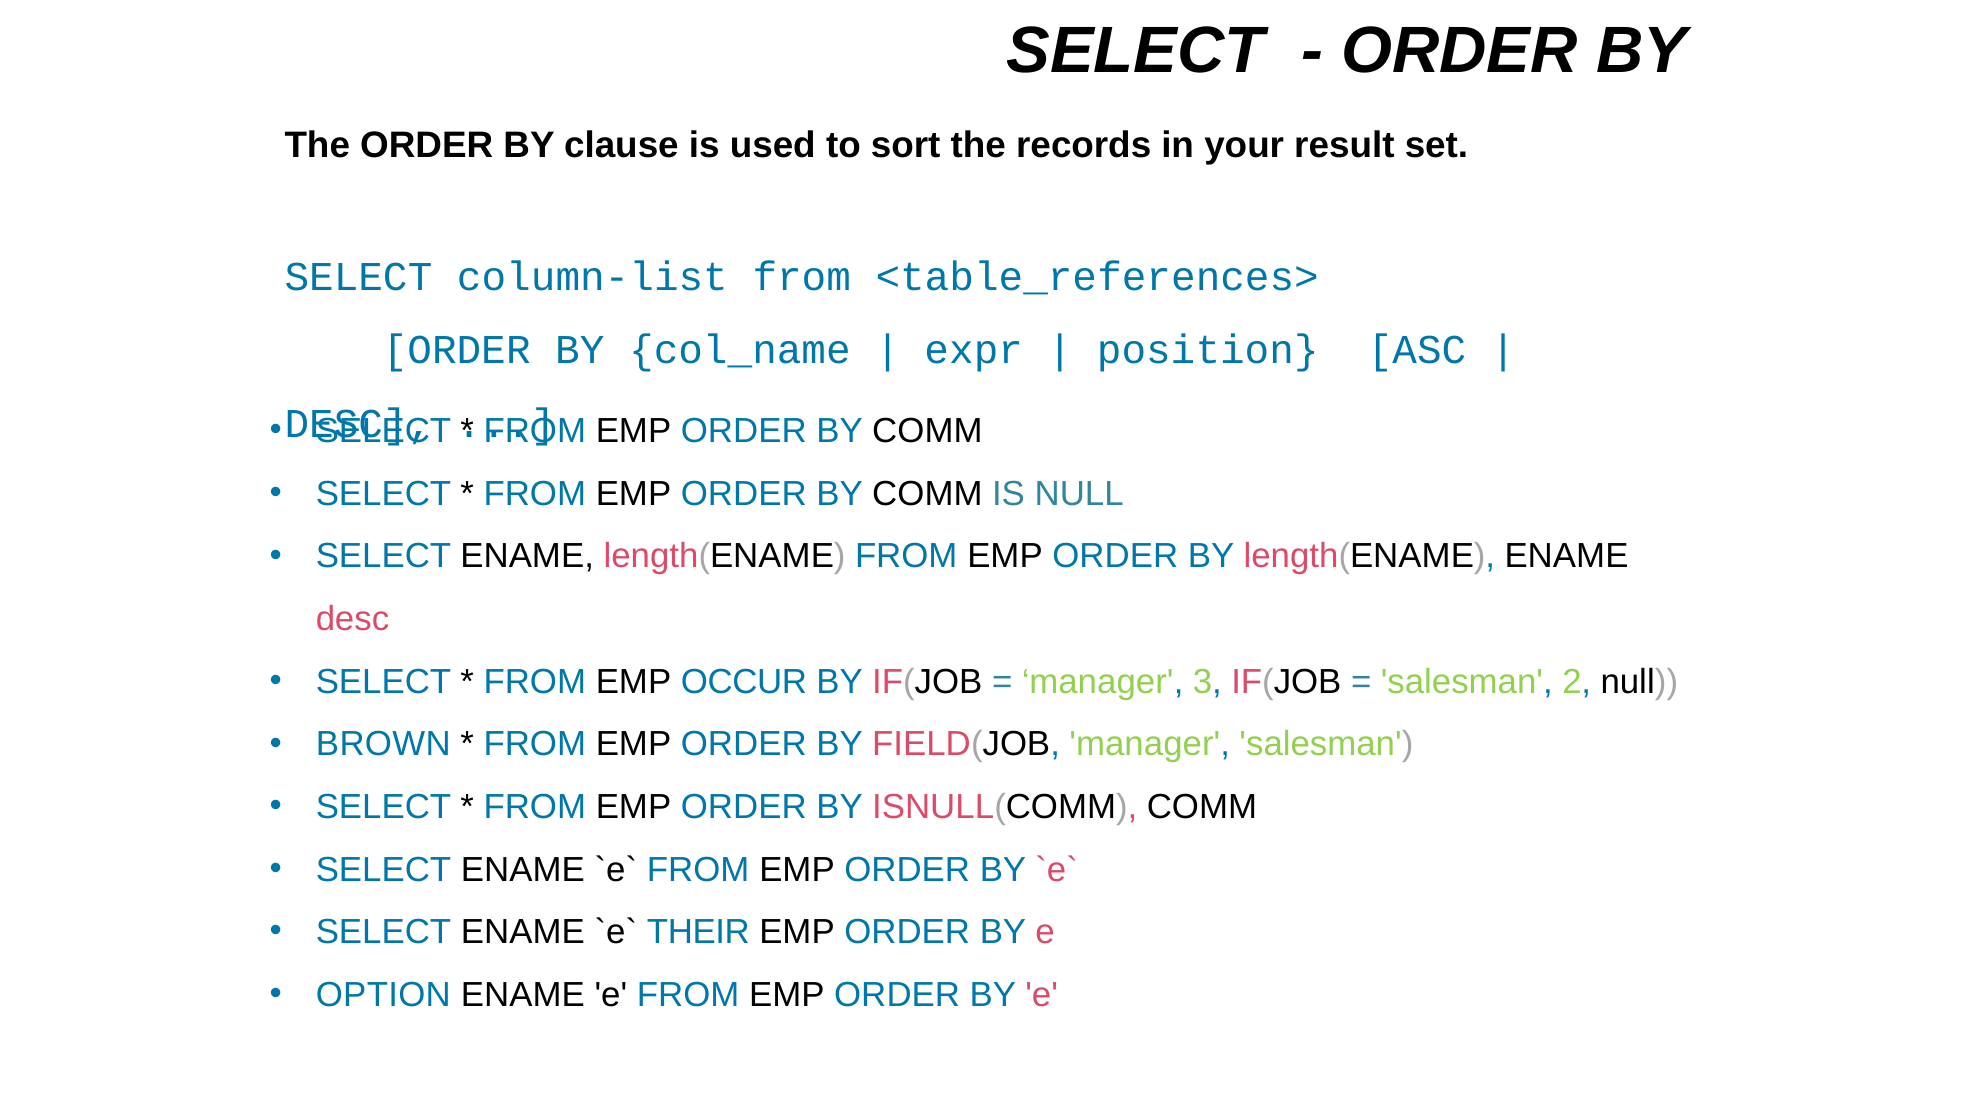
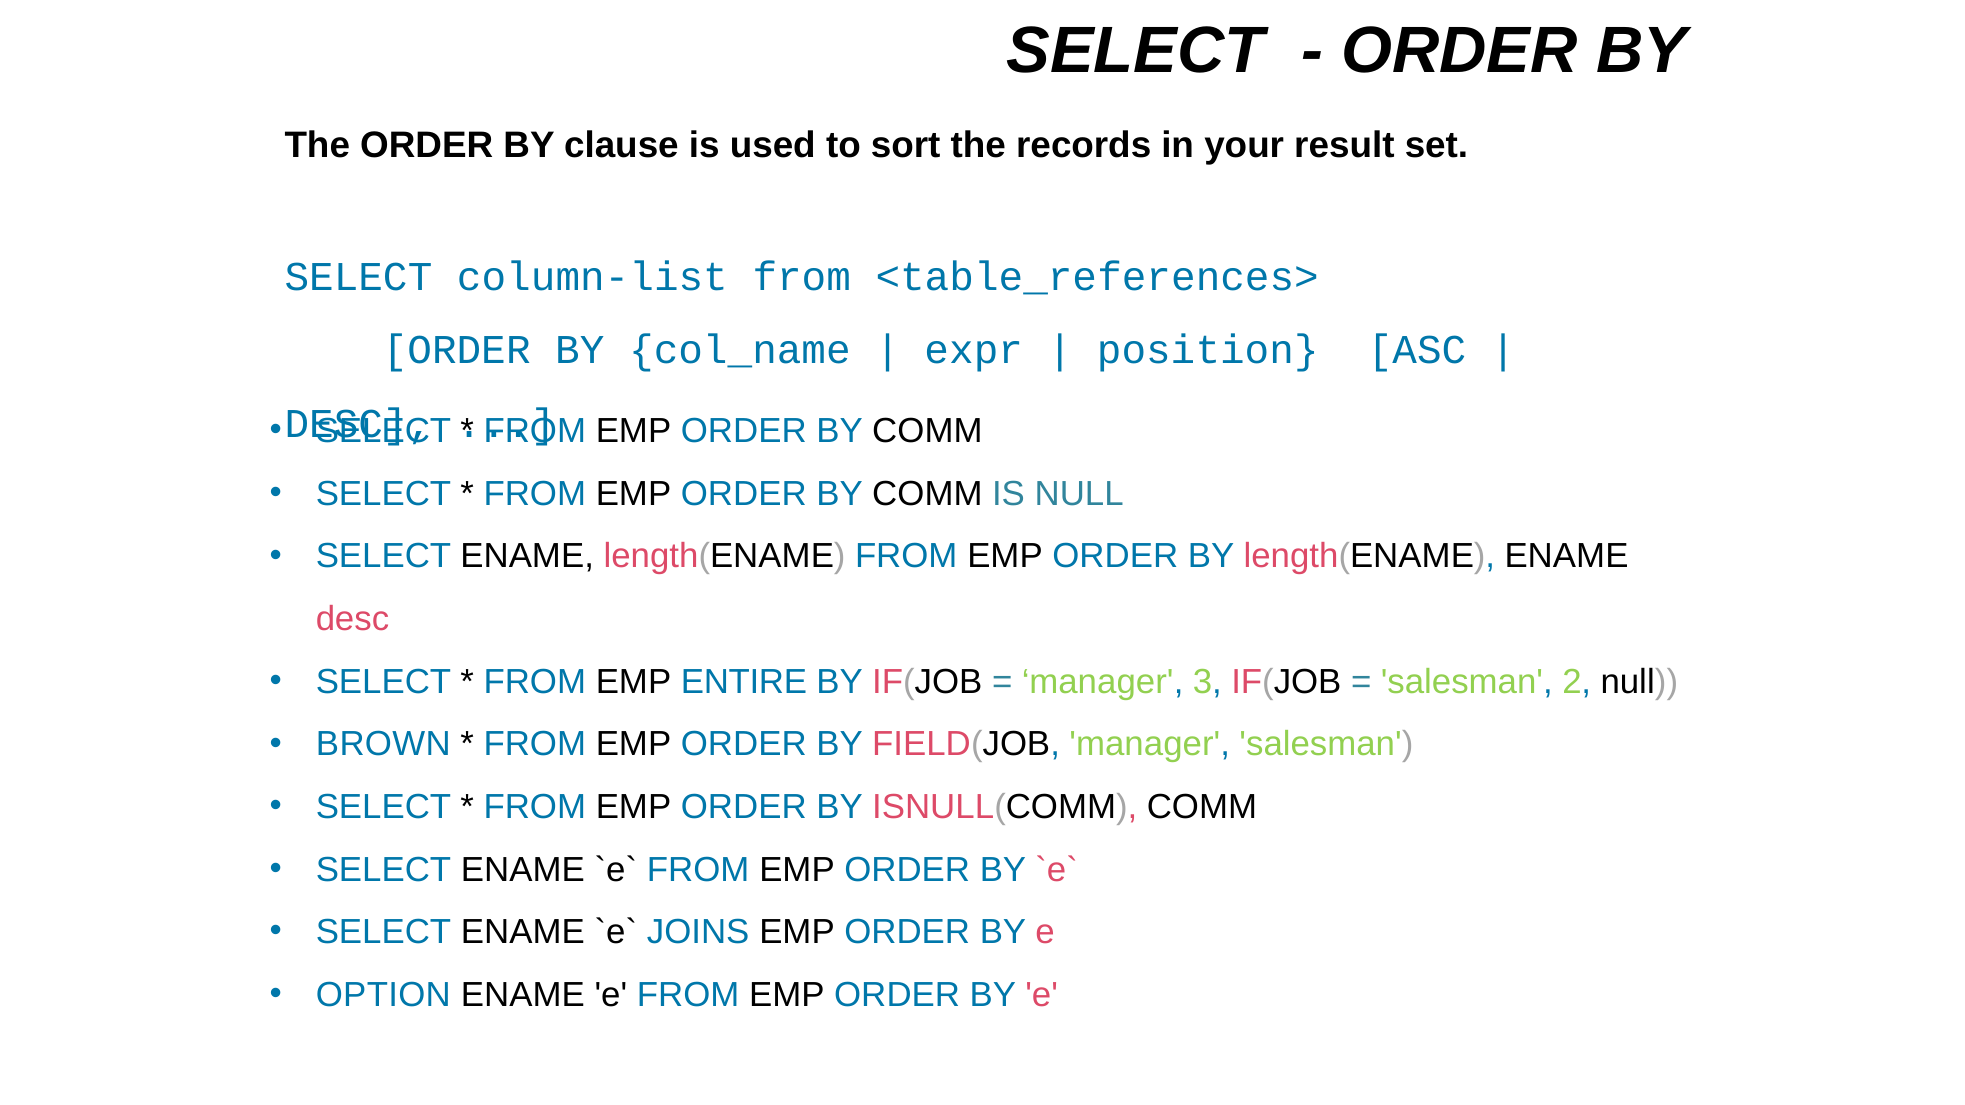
OCCUR: OCCUR -> ENTIRE (744, 682)
THEIR: THEIR -> JOINS (698, 933)
